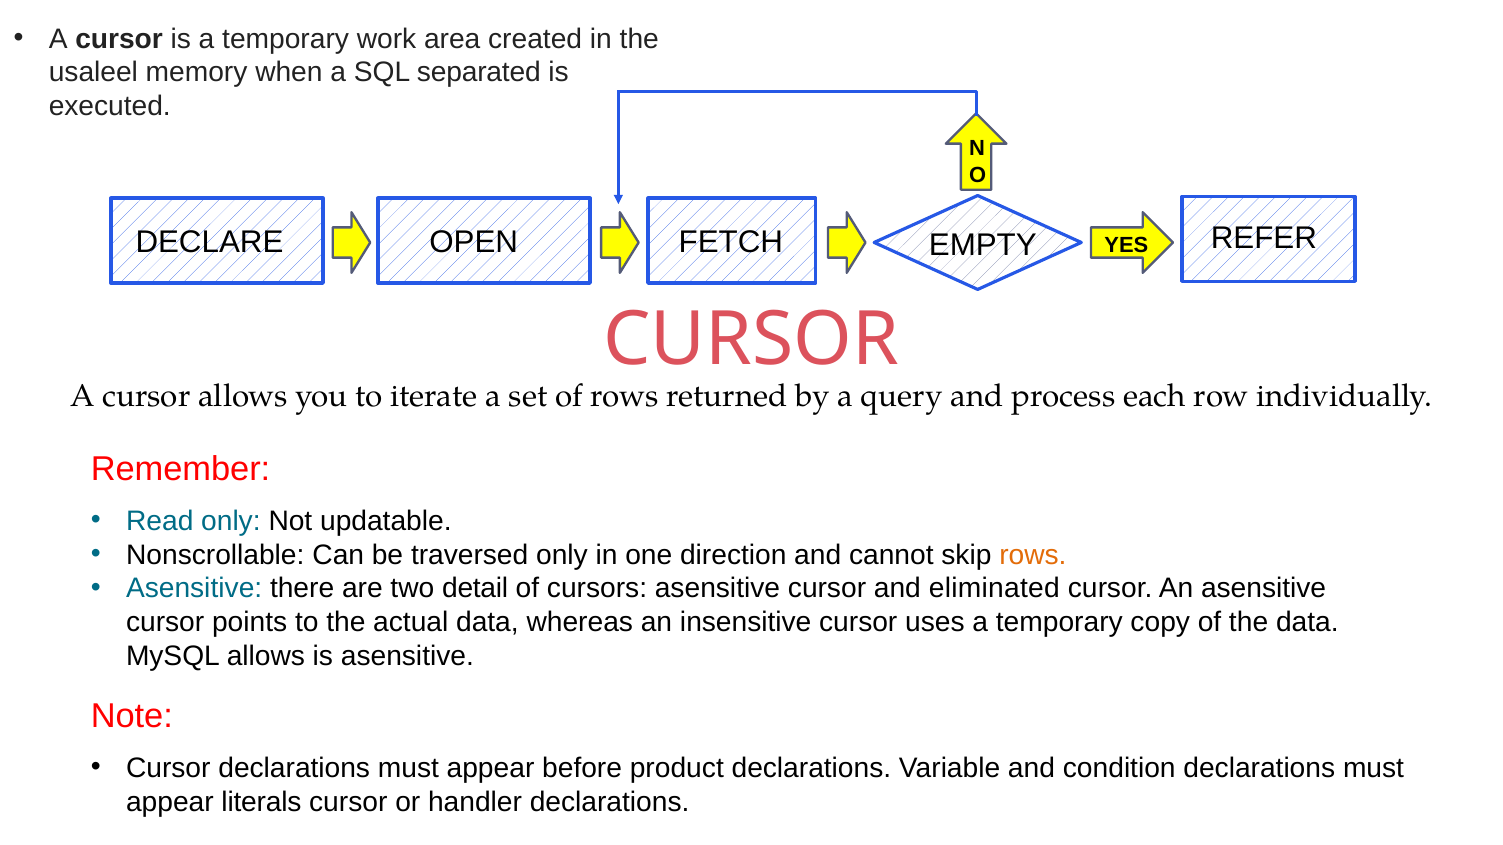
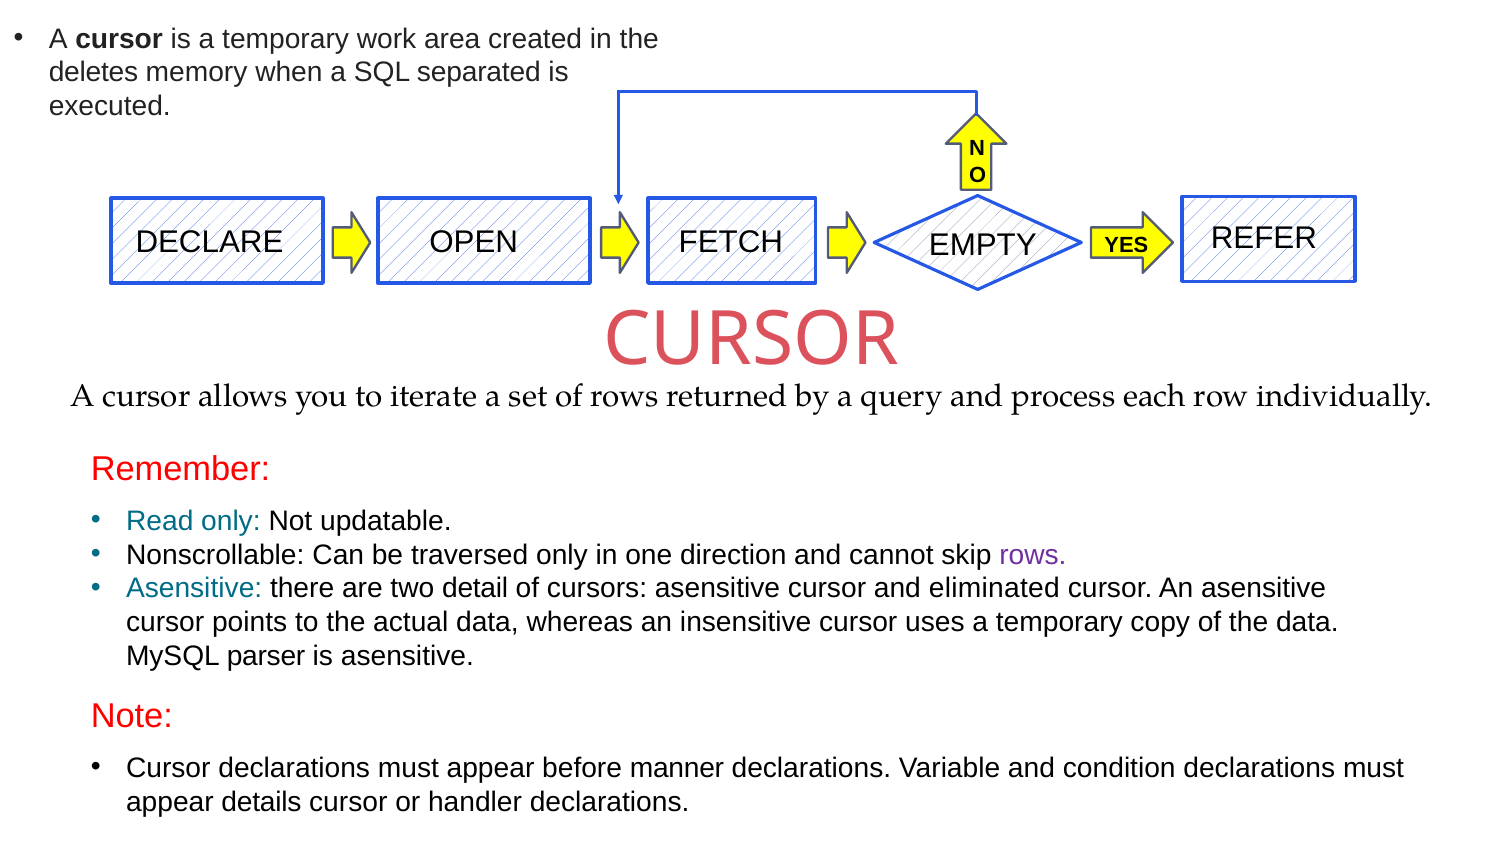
usaleel: usaleel -> deletes (94, 73)
rows colour: orange -> purple (1033, 555)
MySQL allows: allows -> parser (266, 656)
product: product -> manner (677, 769)
literals: literals -> details (262, 802)
